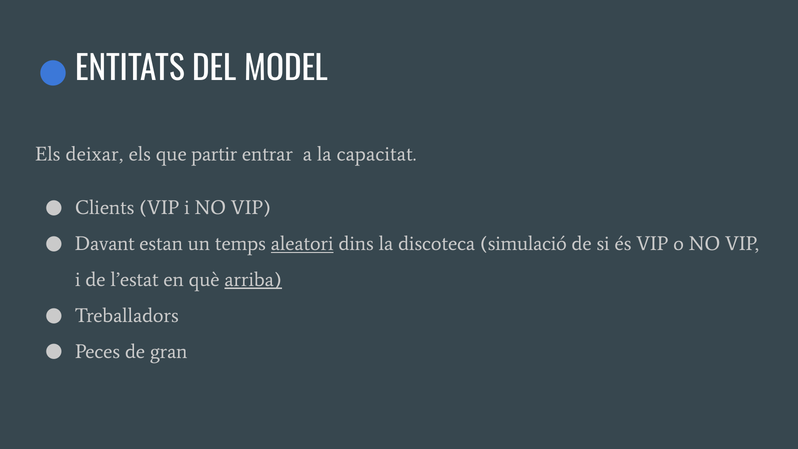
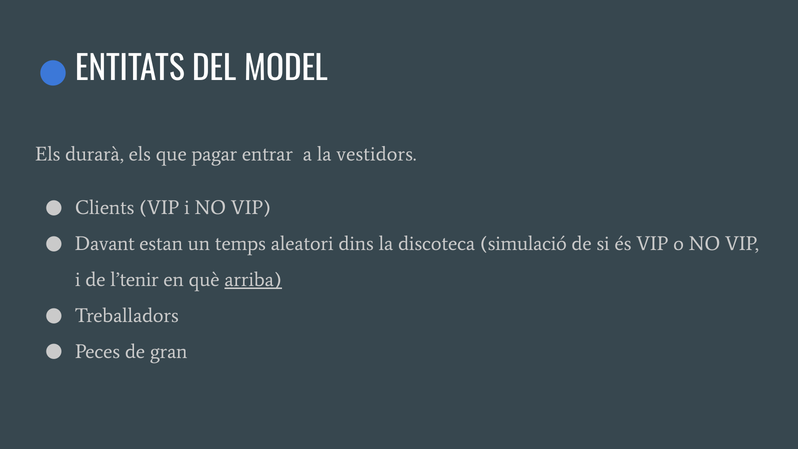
deixar: deixar -> durarà (95, 154)
partir: partir -> pagar (214, 154)
capacitat: capacitat -> vestidors (376, 154)
aleatori underline: present -> none (302, 244)
l’estat: l’estat -> l’tenir (135, 280)
